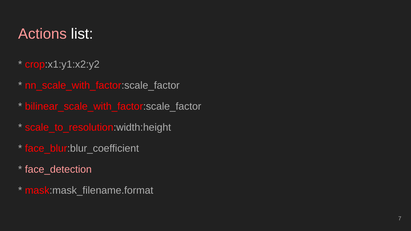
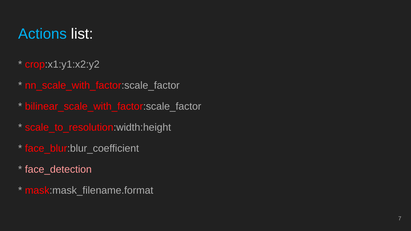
Actions colour: pink -> light blue (42, 34)
